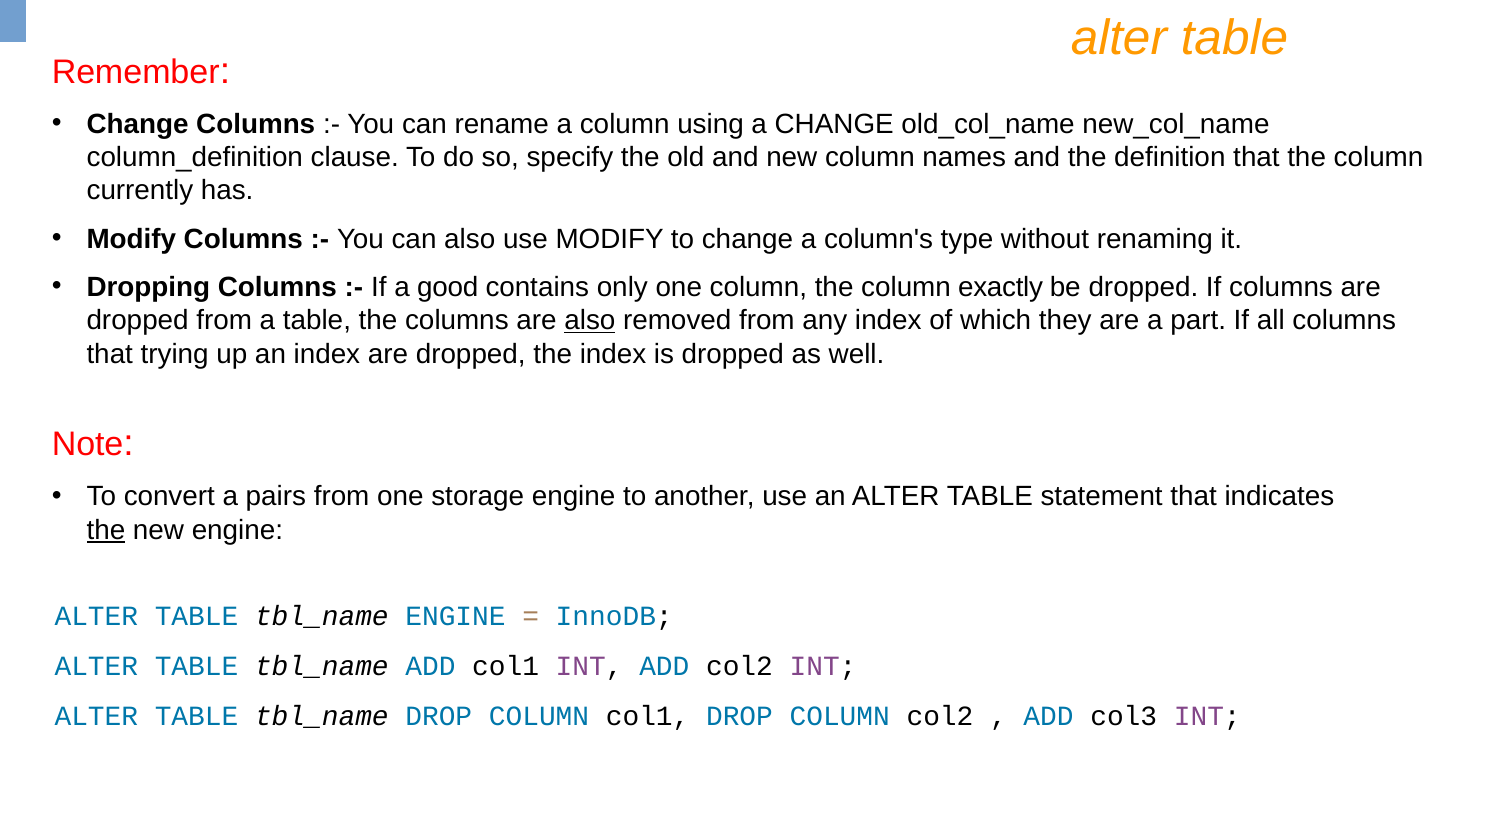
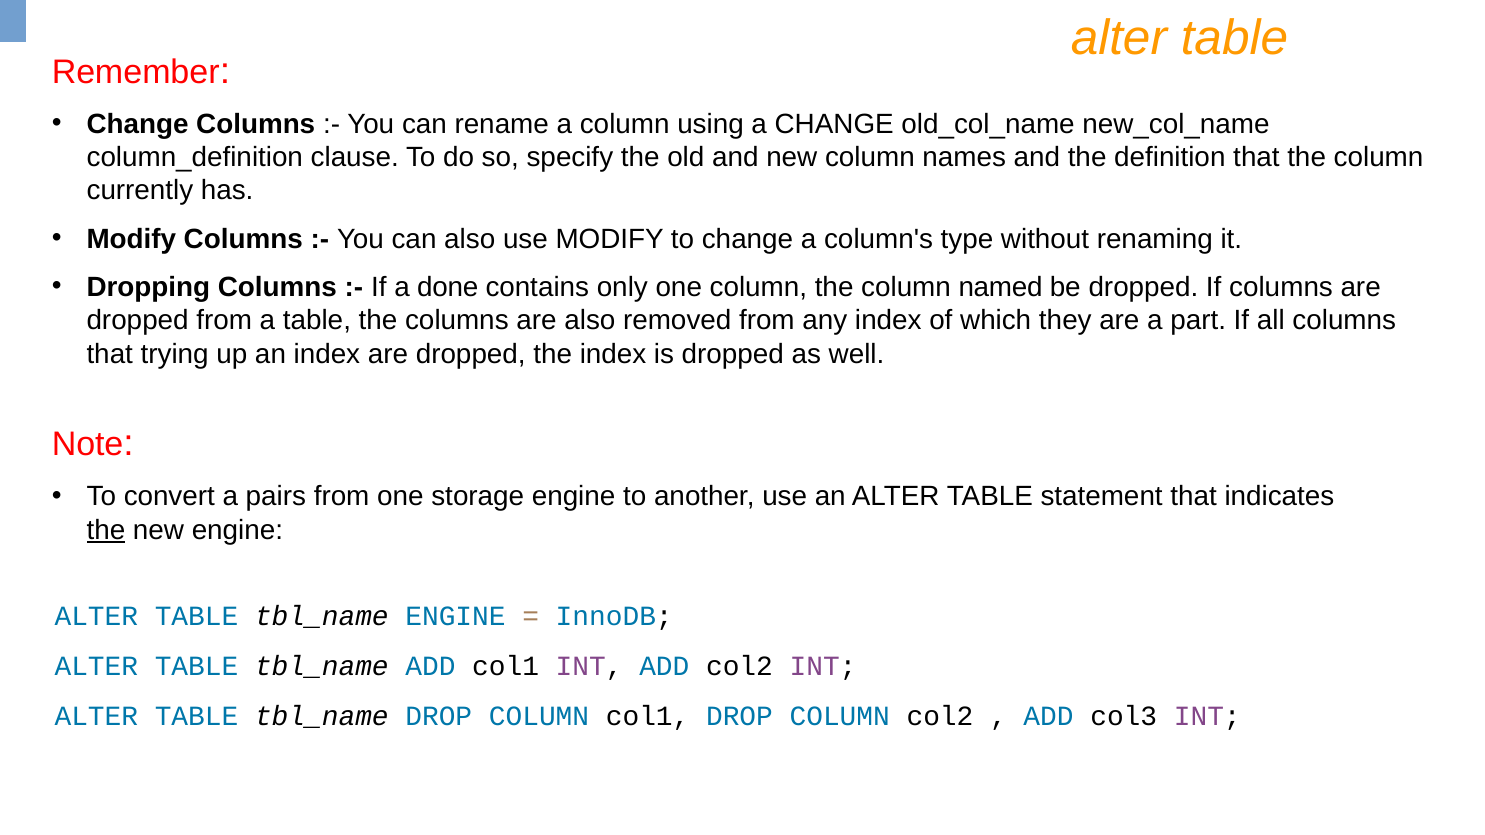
good: good -> done (448, 287)
exactly: exactly -> named (1001, 287)
also underline: present -> none (590, 321)
